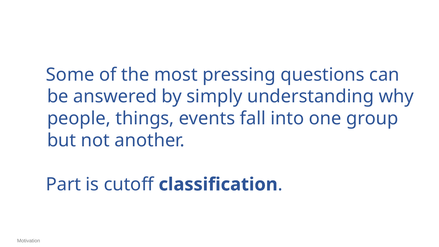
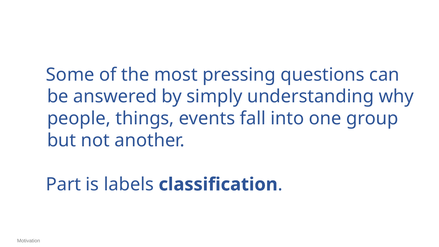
cutoff: cutoff -> labels (129, 184)
